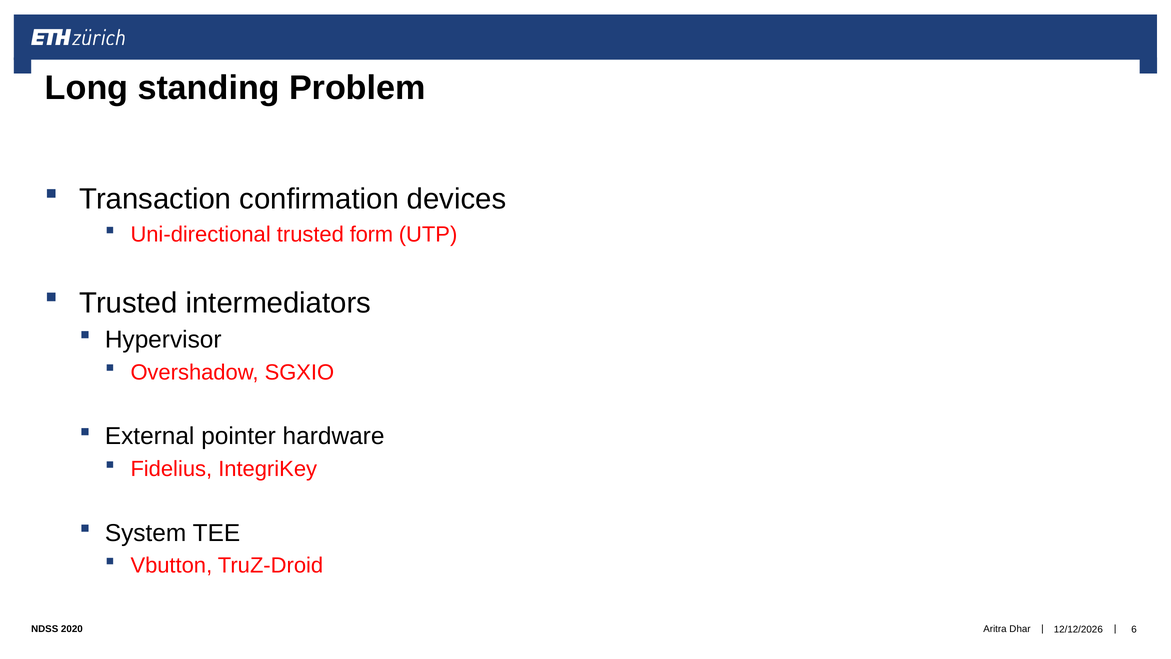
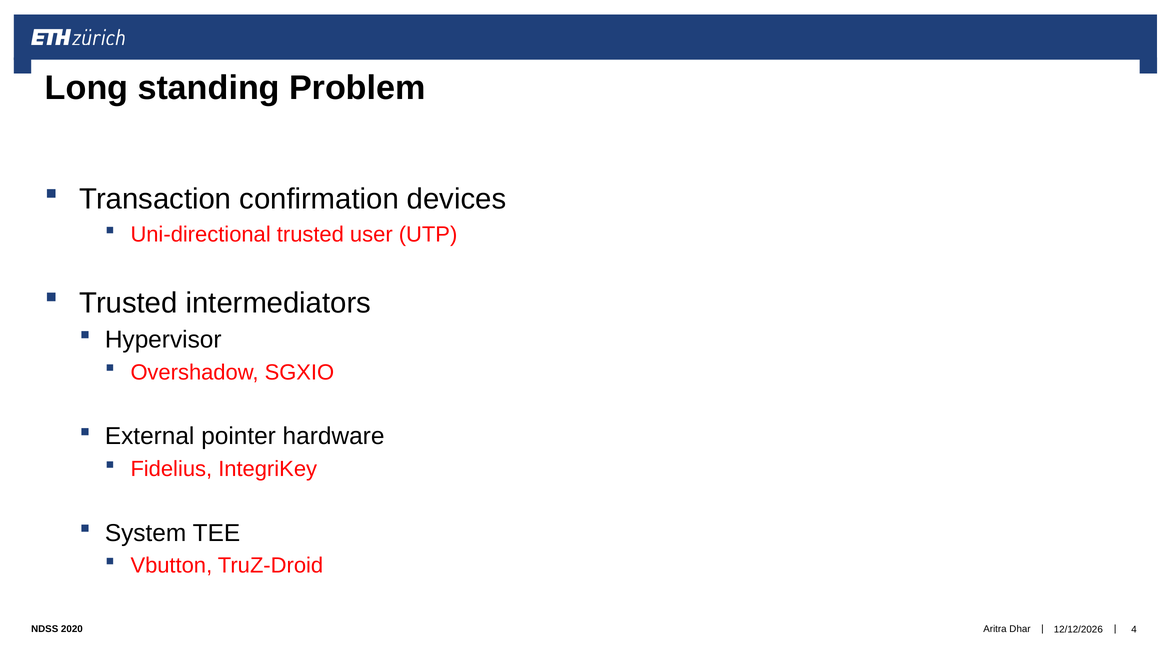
form: form -> user (371, 234)
6: 6 -> 4 (1134, 629)
